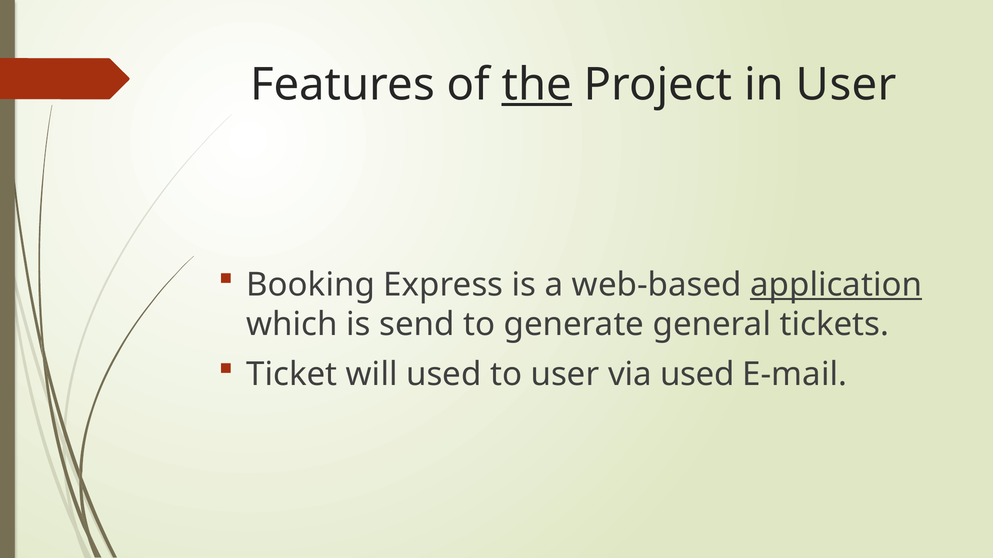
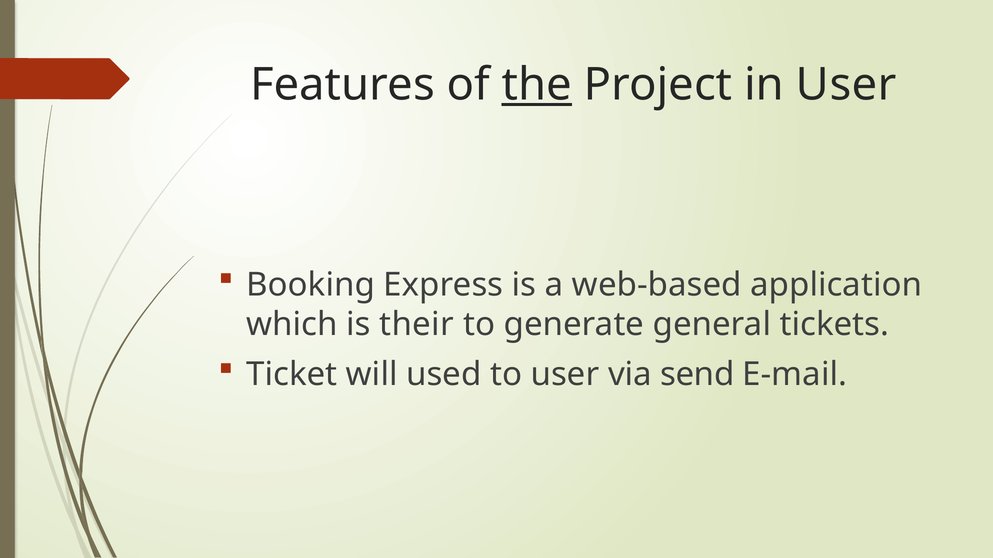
application underline: present -> none (836, 285)
send: send -> their (417, 325)
via used: used -> send (697, 375)
